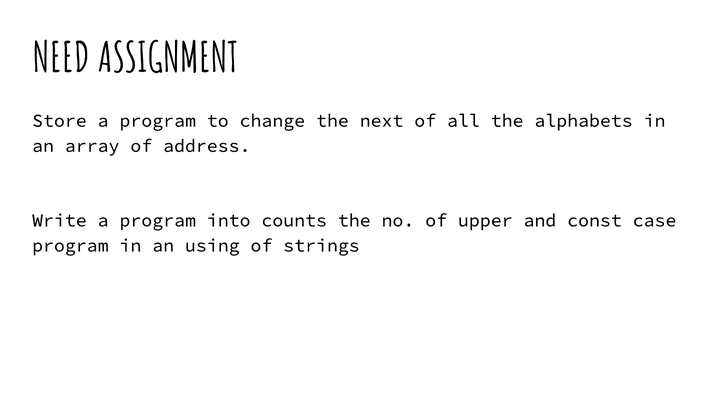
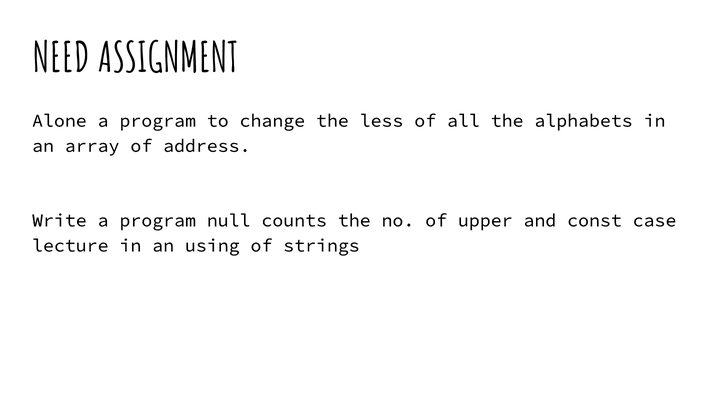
Store: Store -> Alone (59, 121)
next: next -> less (382, 121)
into: into -> null (229, 220)
program: program -> lecture (70, 245)
